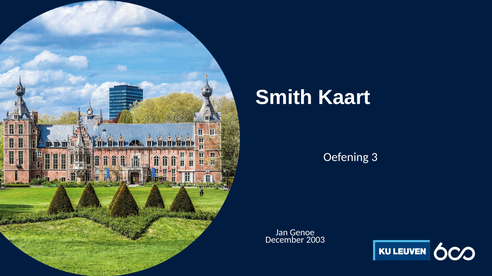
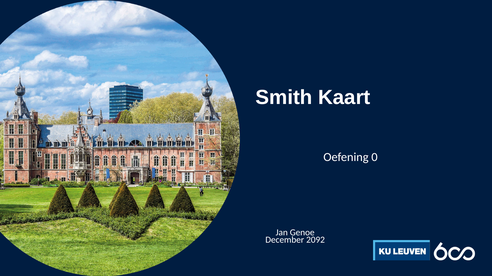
3: 3 -> 0 (374, 158)
2003: 2003 -> 2092 (316, 240)
